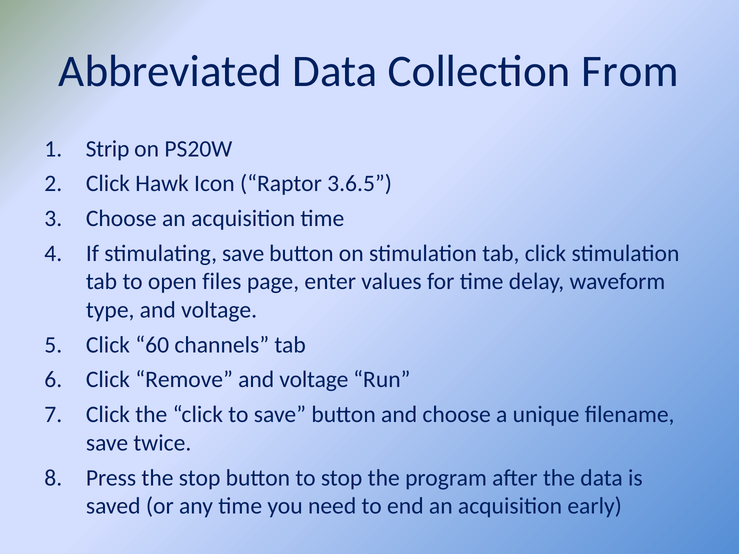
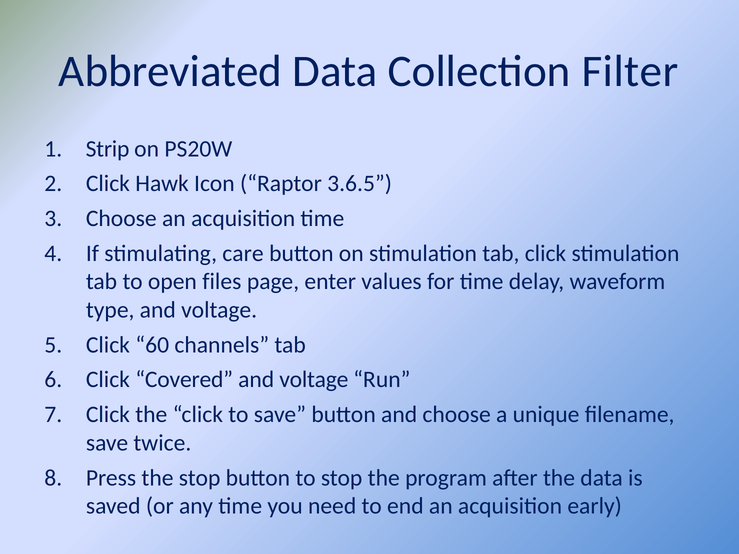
From: From -> Filter (630, 72)
stimulating save: save -> care (243, 253)
Remove: Remove -> Covered (184, 380)
